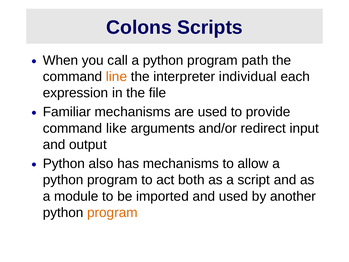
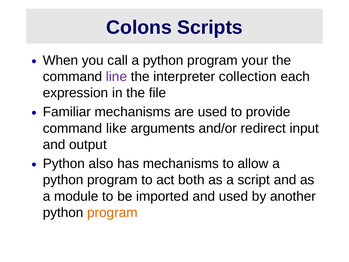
path: path -> your (255, 60)
line colour: orange -> purple (117, 77)
individual: individual -> collection (248, 77)
